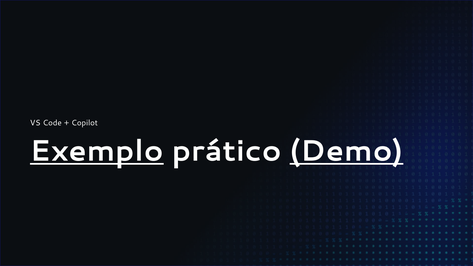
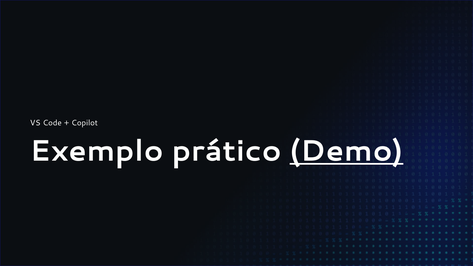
Exemplo underline: present -> none (97, 151)
